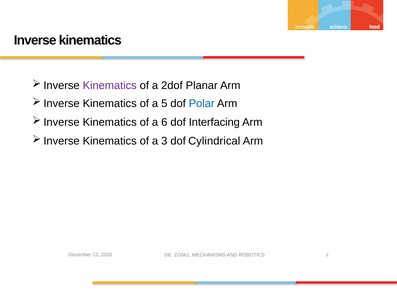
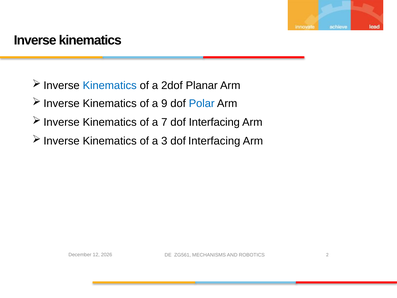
Kinematics colour: purple -> blue (110, 85)
5: 5 -> 9 (164, 103)
6: 6 -> 7 (164, 122)
3 dof Cylindrical: Cylindrical -> Interfacing (214, 141)
